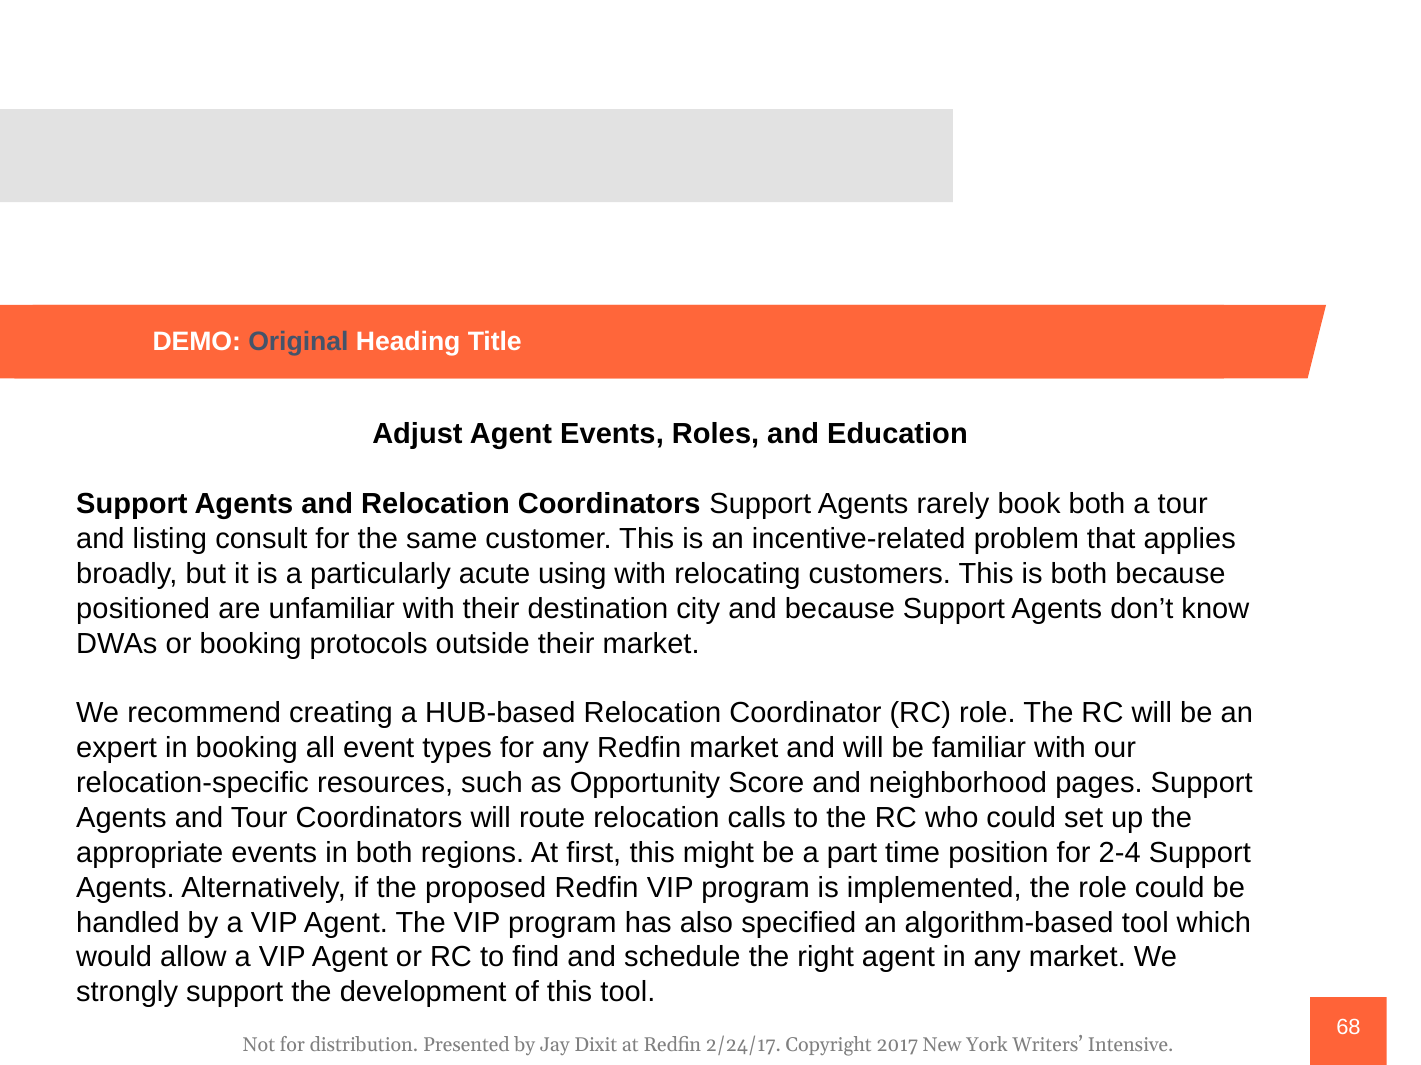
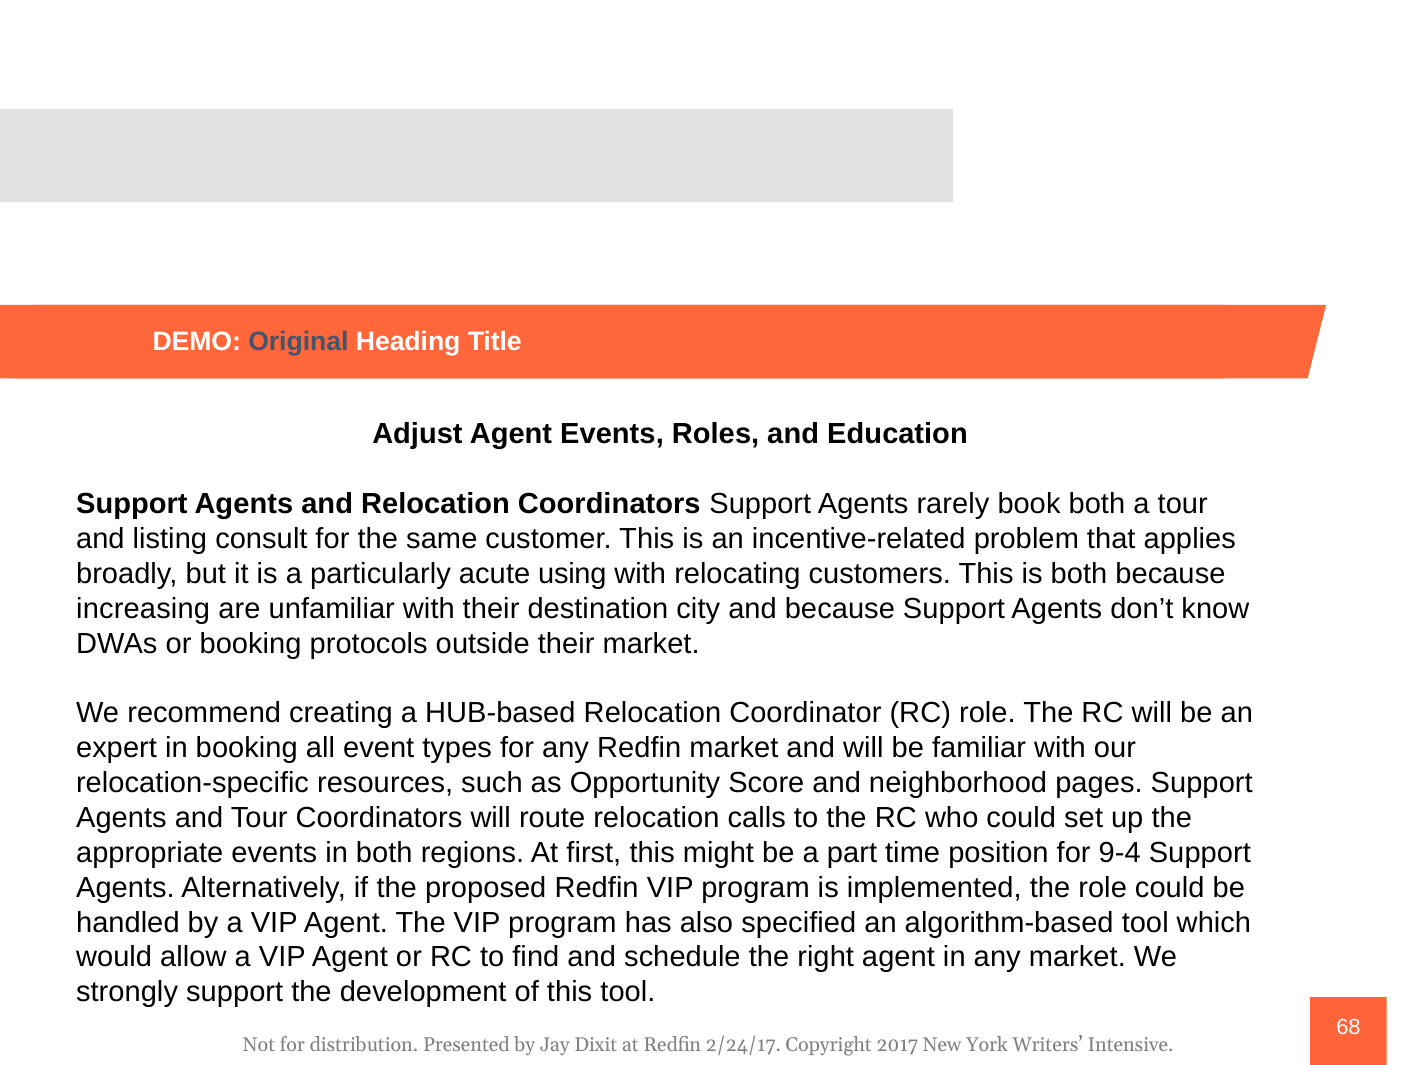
positioned: positioned -> increasing (143, 609)
2-4: 2-4 -> 9-4 (1120, 853)
